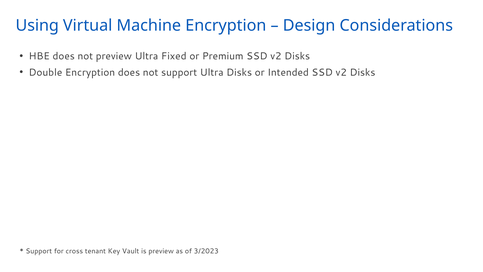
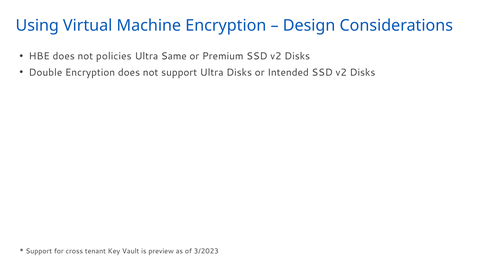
not preview: preview -> policies (114, 56)
Fixed: Fixed -> Same (174, 56)
